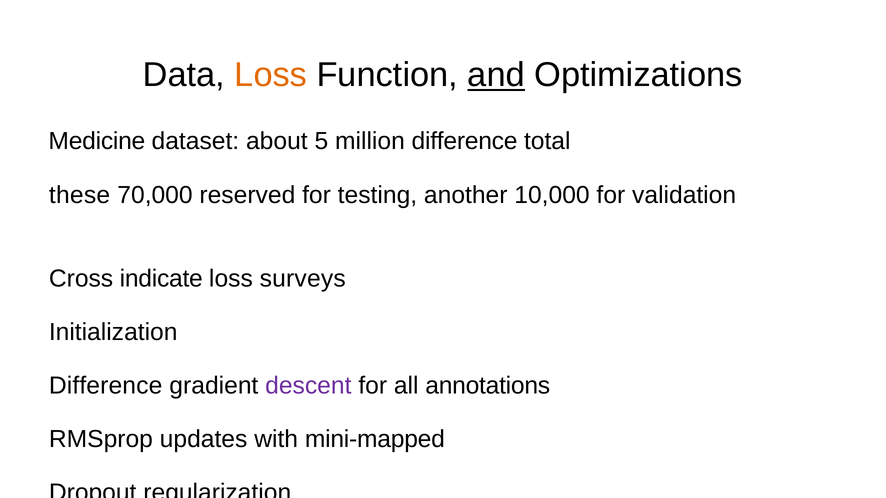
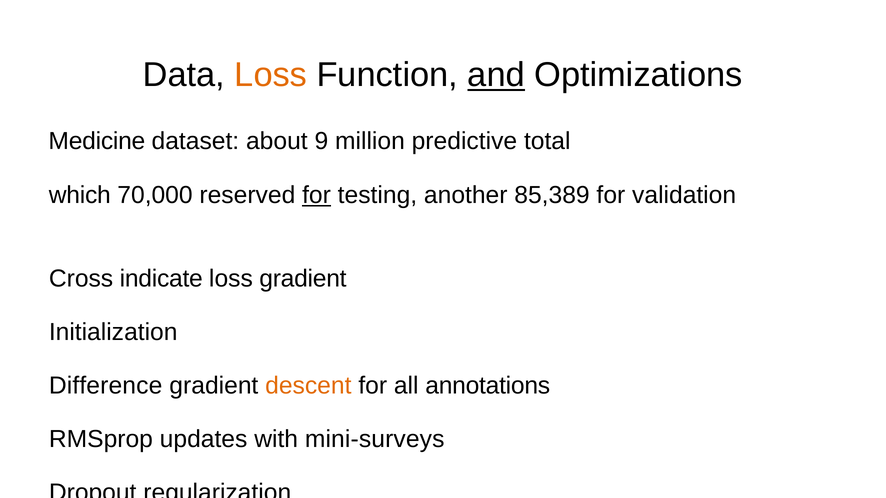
5: 5 -> 9 (321, 141)
million difference: difference -> predictive (464, 141)
these: these -> which (80, 195)
for underline: none -> present (316, 195)
10,000: 10,000 -> 85,389 (552, 195)
loss surveys: surveys -> gradient (303, 279)
descent colour: purple -> orange (308, 386)
mini-mapped: mini-mapped -> mini-surveys (375, 440)
